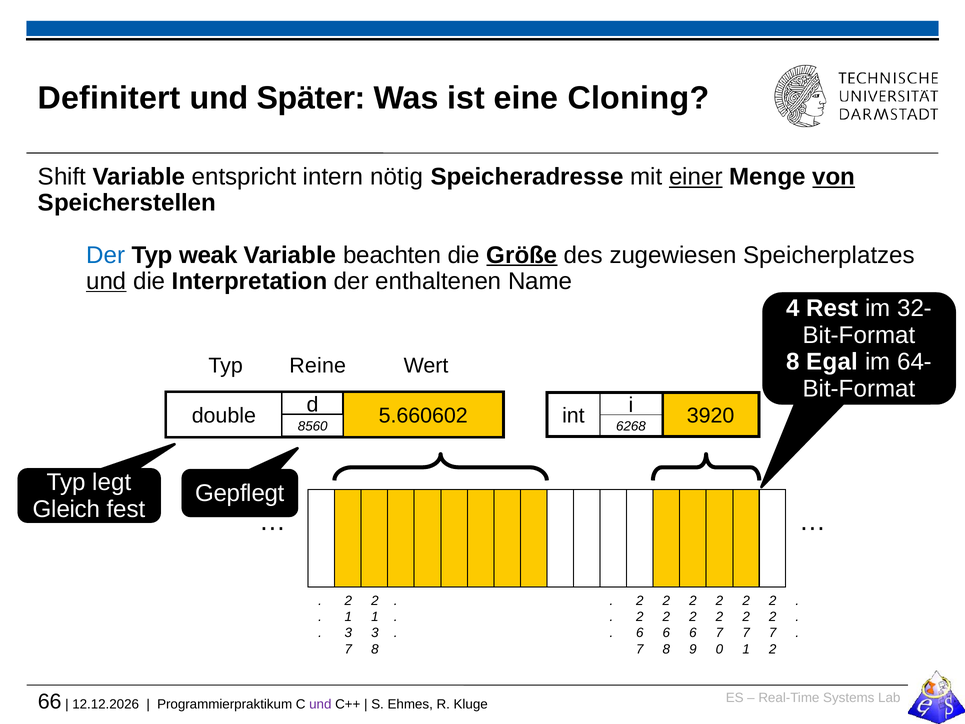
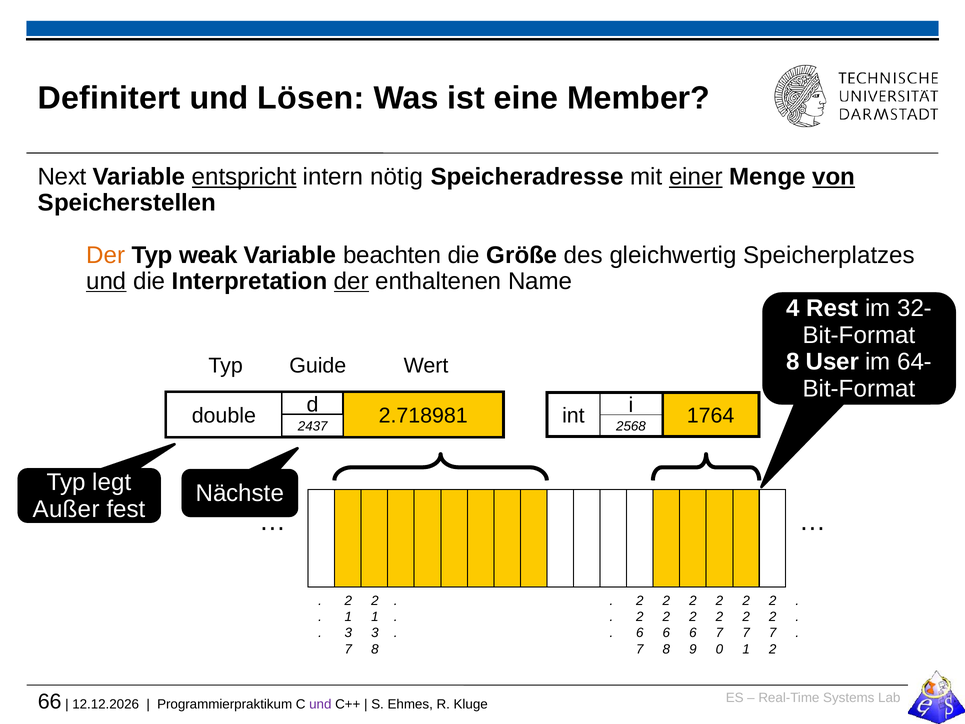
Später: Später -> Lösen (311, 98)
Cloning: Cloning -> Member (639, 98)
Shift: Shift -> Next (62, 177)
entspricht underline: none -> present (244, 177)
Der colour: blue -> orange (106, 255)
Größe underline: present -> none (522, 255)
zugewiesen: zugewiesen -> gleichwertig (673, 255)
der underline: none -> present (351, 281)
Egal: Egal -> User (832, 362)
Reine: Reine -> Guide (318, 366)
5.660602: 5.660602 -> 2.718981 (423, 416)
3920: 3920 -> 1764 (711, 416)
8560: 8560 -> 2437 (313, 426)
6268: 6268 -> 2568 (631, 426)
Gepflegt: Gepflegt -> Nächste (240, 493)
Gleich: Gleich -> Außer (66, 509)
